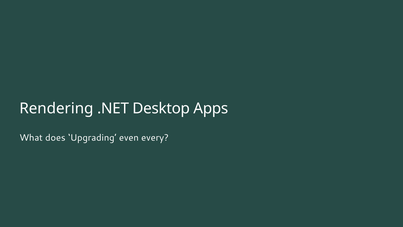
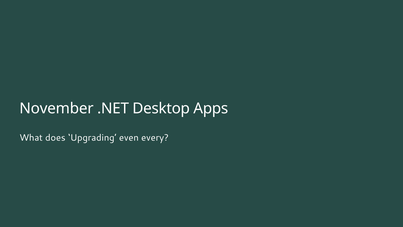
Rendering: Rendering -> November (56, 108)
